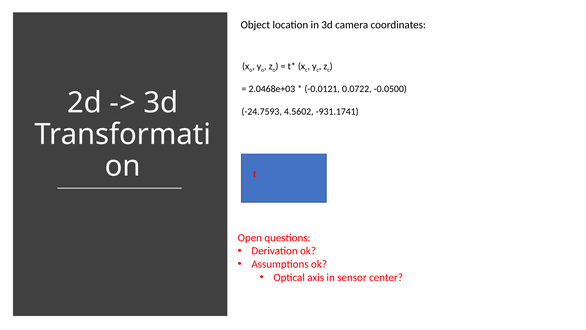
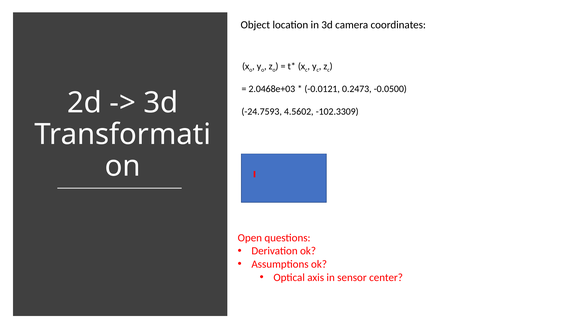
0.0722: 0.0722 -> 0.2473 (357, 89)
-931.1741: -931.1741 -> -102.3309 (337, 111)
